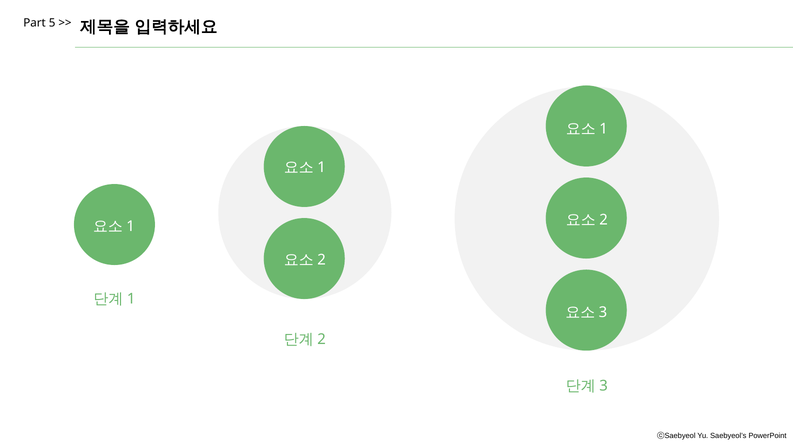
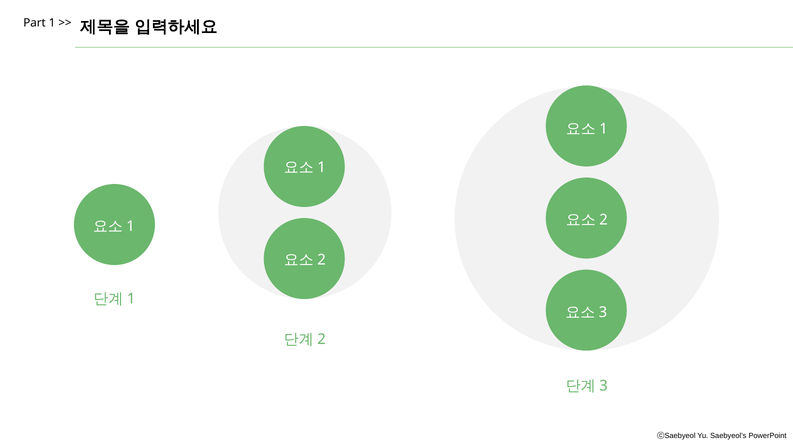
5: 5 -> 1 (52, 23)
